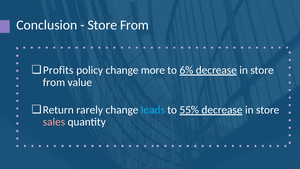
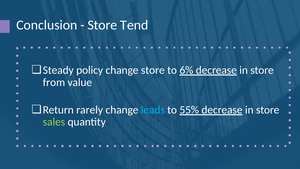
From: From -> Tend (134, 25)
Profits: Profits -> Steady (58, 70)
change more: more -> store (153, 70)
sales colour: pink -> light green (54, 122)
